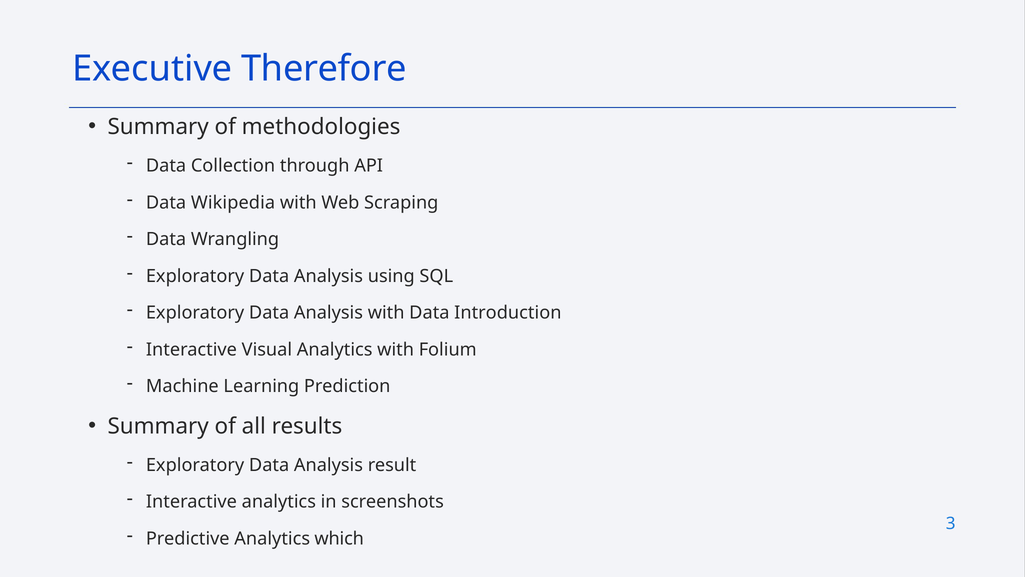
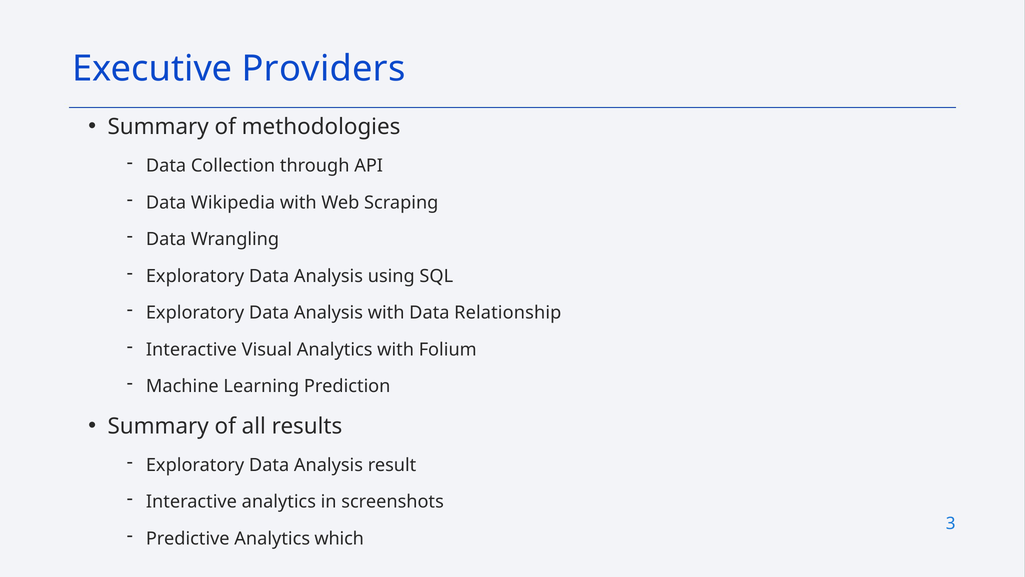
Therefore: Therefore -> Providers (324, 68)
Introduction: Introduction -> Relationship (508, 313)
